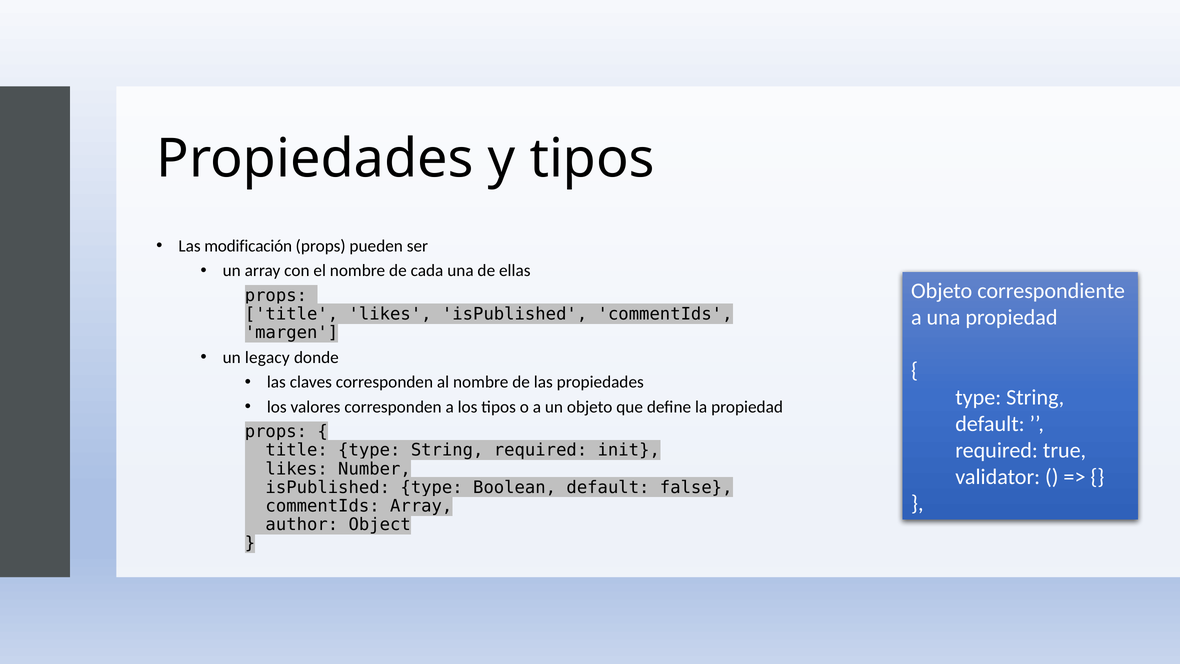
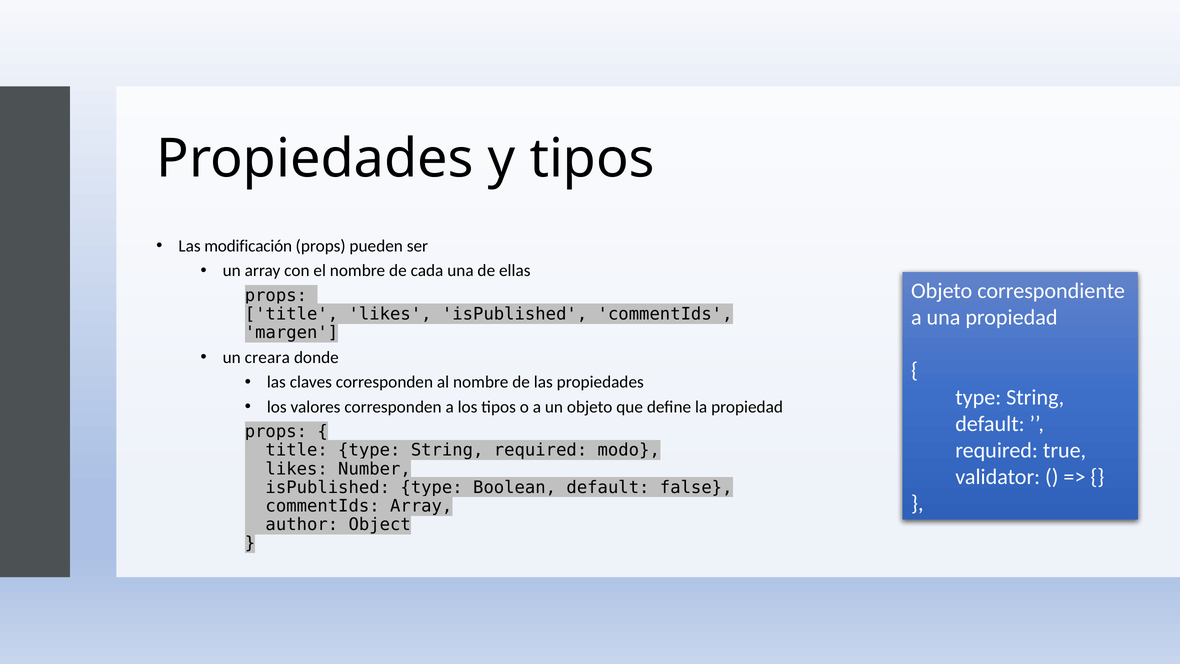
legacy: legacy -> creara (267, 357)
init: init -> modo (629, 450)
